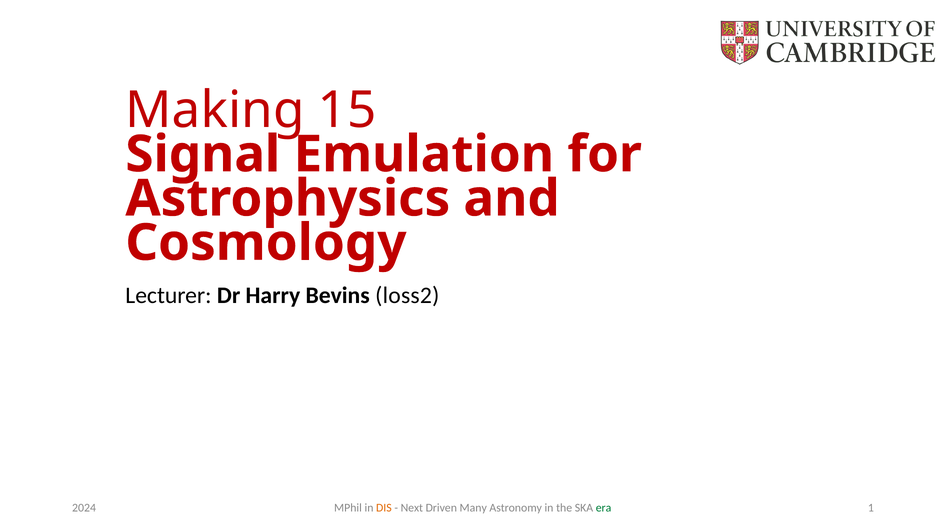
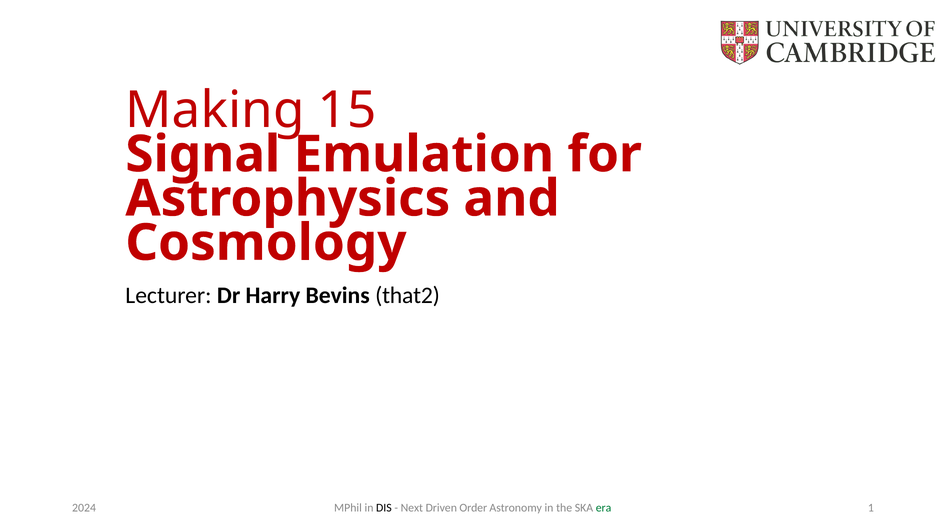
loss2: loss2 -> that2 (408, 296)
DIS colour: orange -> black (384, 508)
Many: Many -> Order (473, 508)
